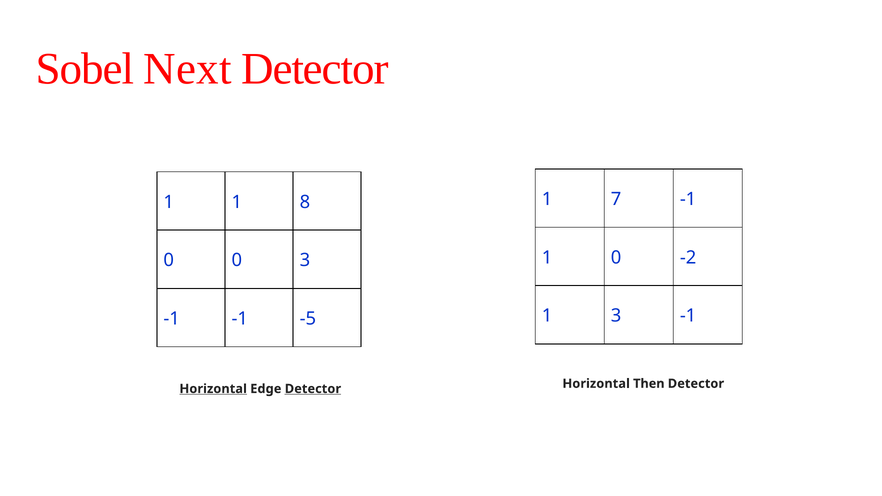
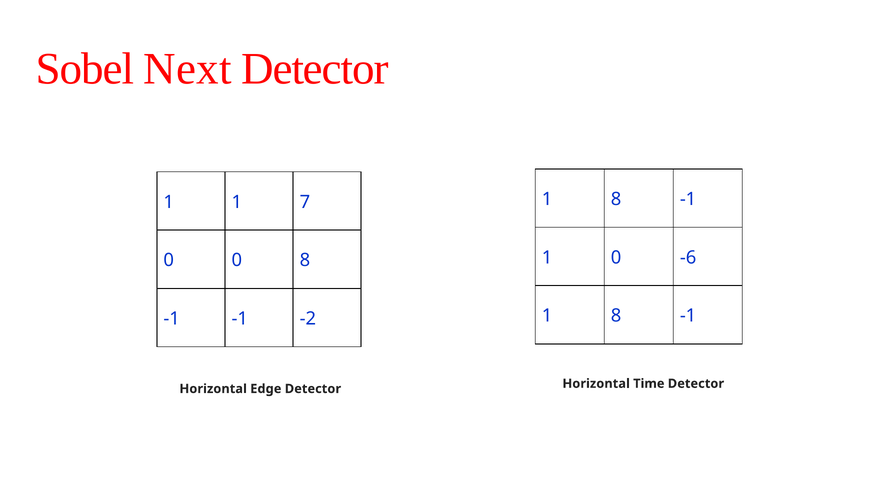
7: 7 -> 8 (616, 199)
8: 8 -> 7 (305, 202)
-2: -2 -> -6 (688, 258)
0 3: 3 -> 8 (305, 260)
3: 3 -> 8 (616, 316)
-5: -5 -> -2 (308, 319)
Horizontal underline: present -> none (213, 389)
Detector underline: present -> none (313, 389)
Then: Then -> Time (649, 384)
